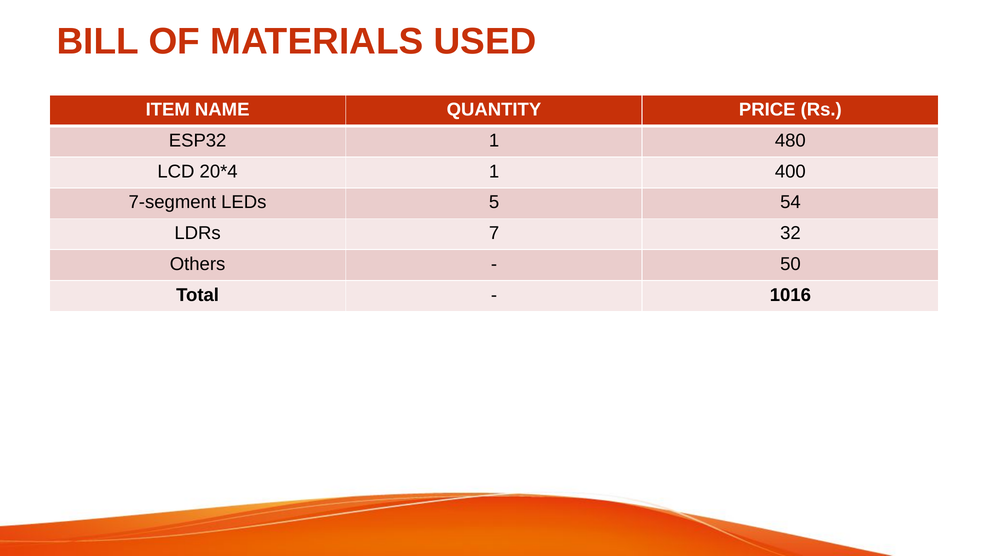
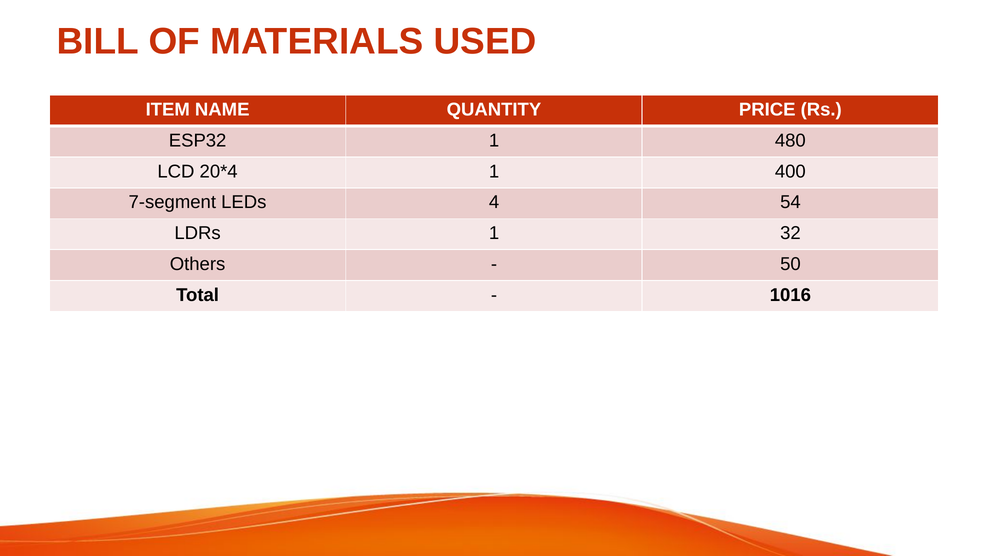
5: 5 -> 4 (494, 202)
LDRs 7: 7 -> 1 (494, 233)
